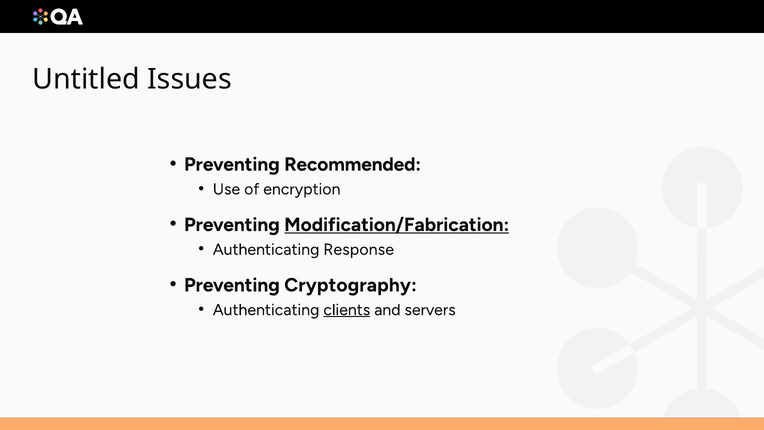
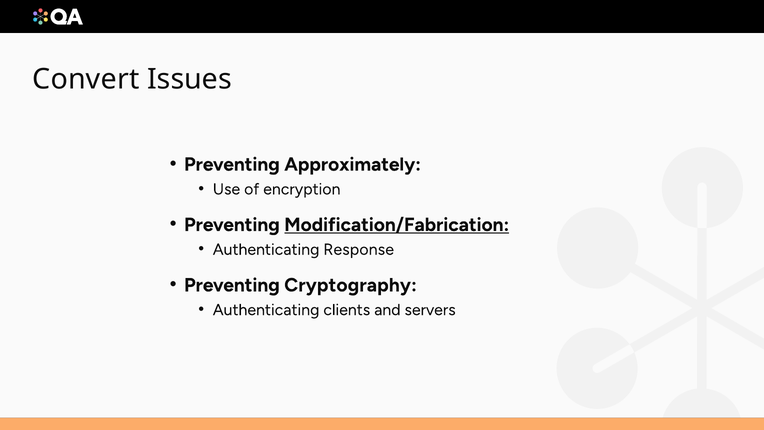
Untitled: Untitled -> Convert (86, 79)
Recommended: Recommended -> Approximately (353, 164)
clients underline: present -> none (347, 310)
